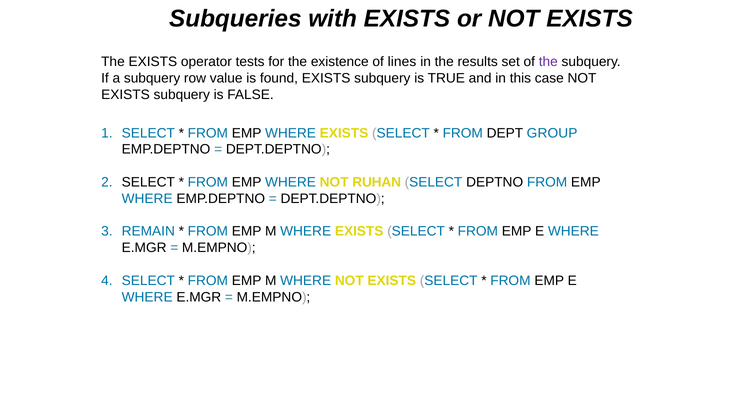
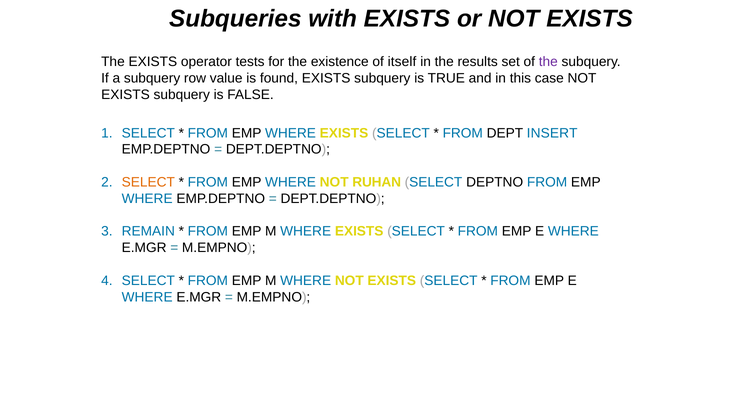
lines: lines -> itself (402, 62)
GROUP: GROUP -> INSERT (552, 133)
SELECT colour: black -> orange (148, 183)
